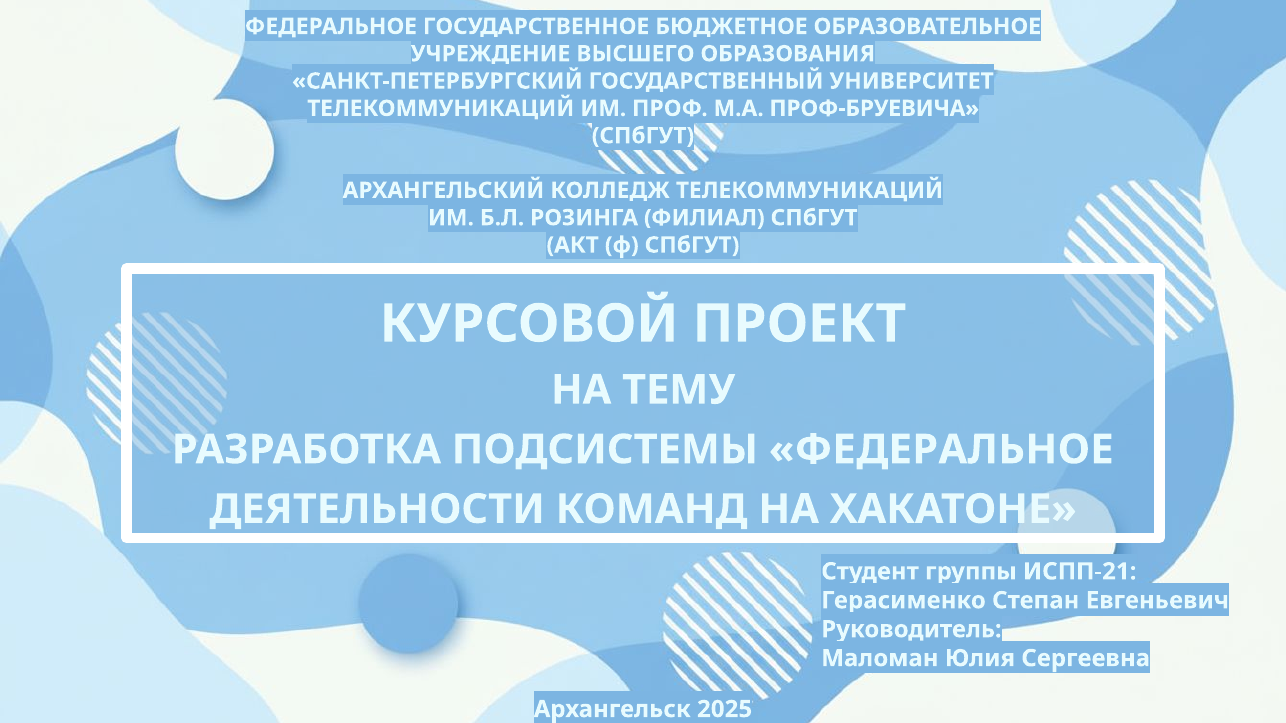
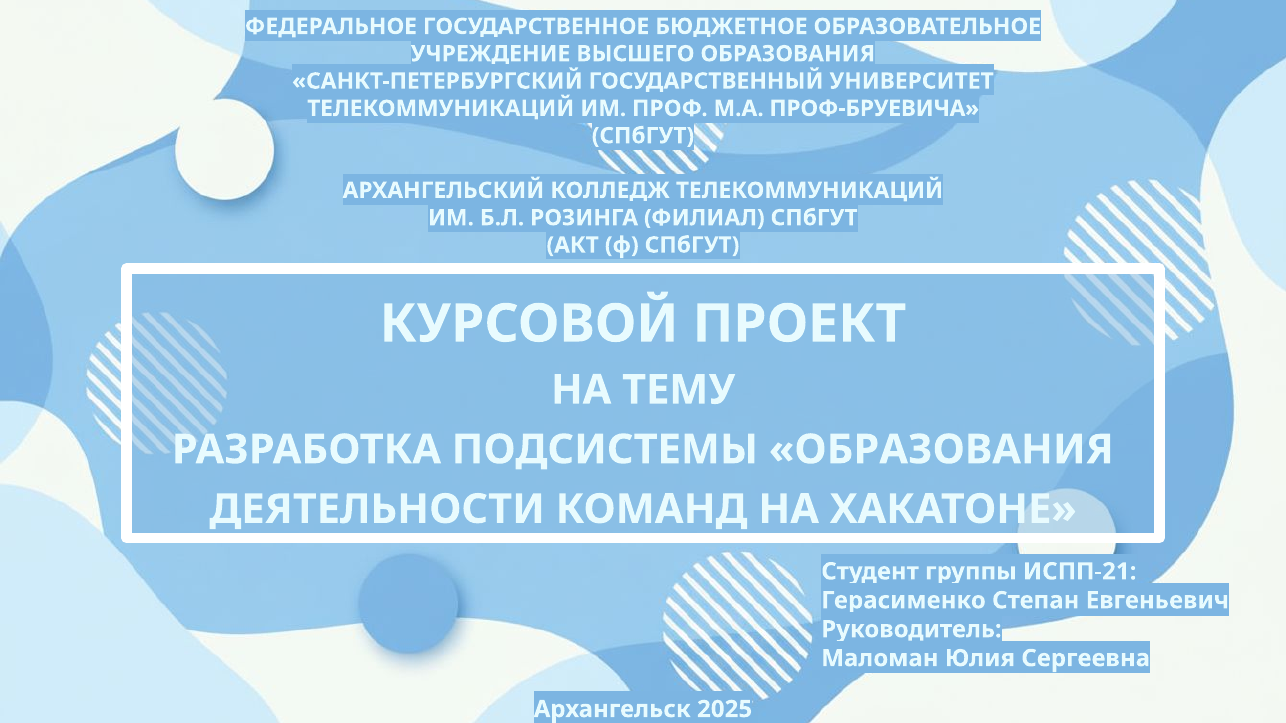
ПОДСИСТЕМЫ ФЕДЕРАЛЬНОЕ: ФЕДЕРАЛЬНОЕ -> ОБРАЗОВАНИЯ (941, 450)
